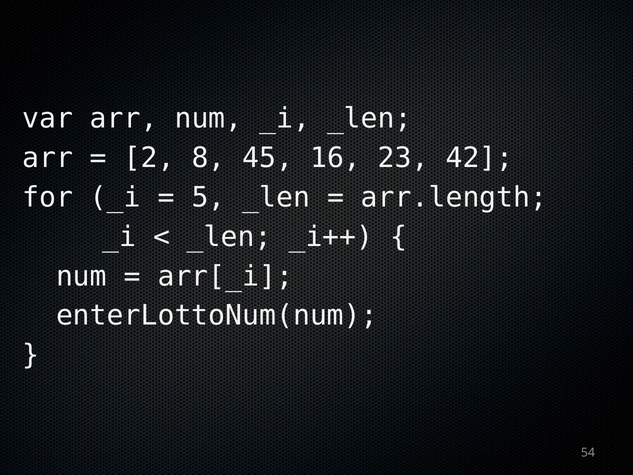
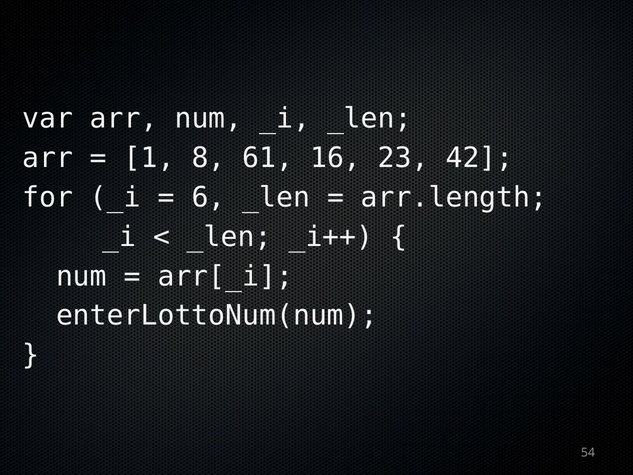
2: 2 -> 1 (149, 158)
45: 45 -> 61 (268, 158)
5: 5 -> 6 (208, 197)
